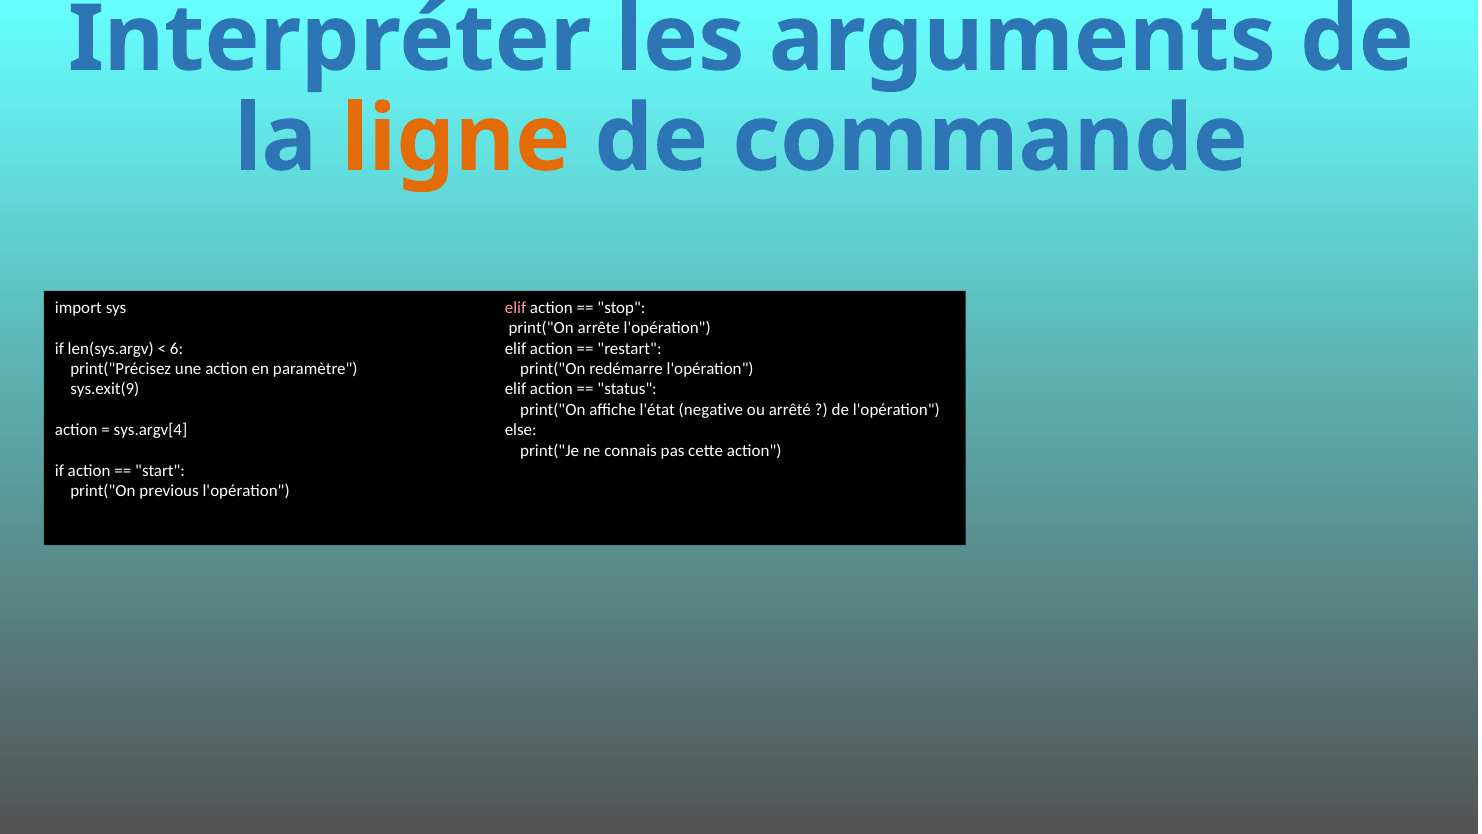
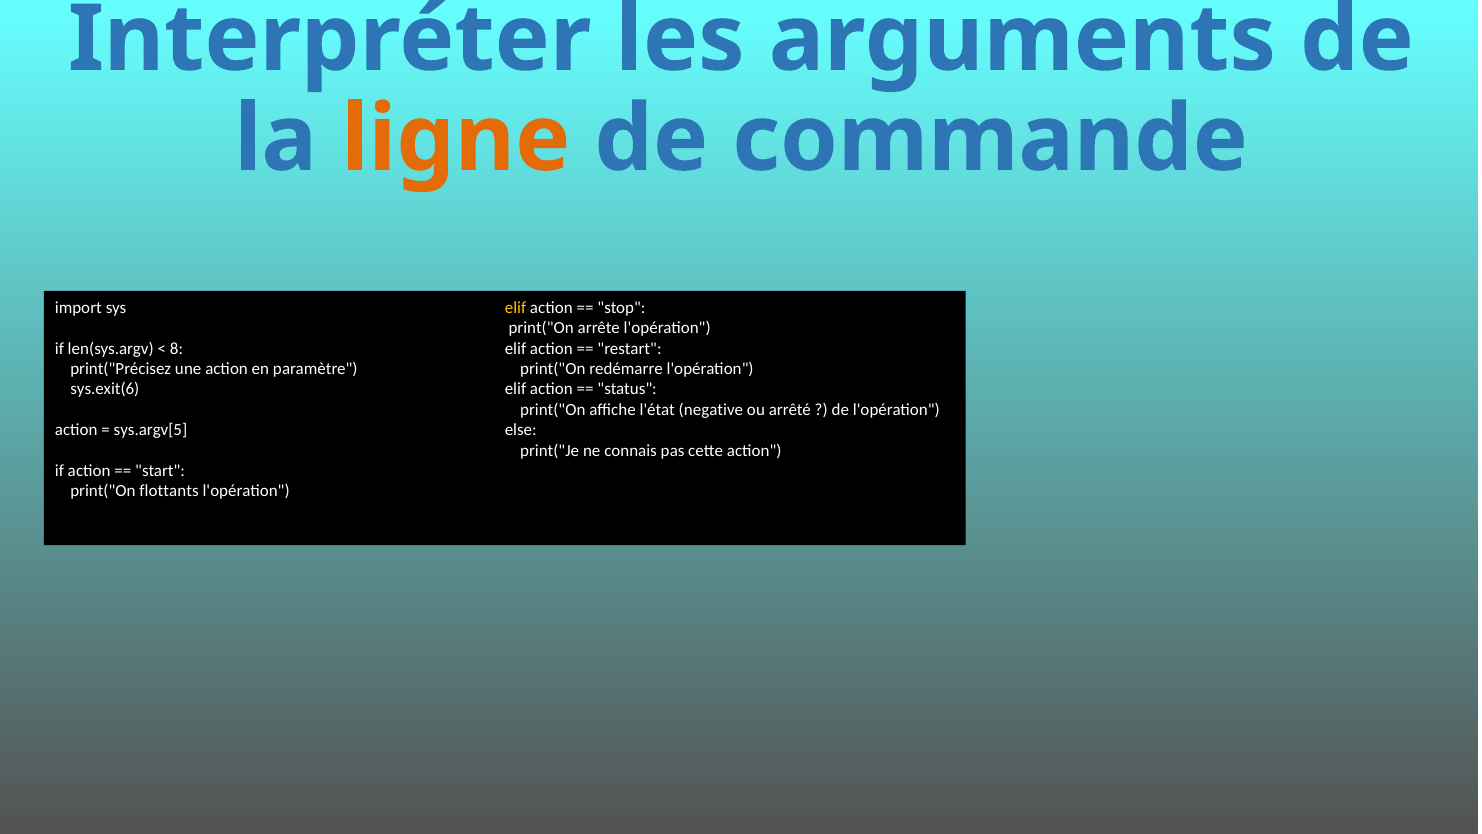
elif colour: pink -> yellow (516, 307)
6: 6 -> 8 (177, 348)
sys.exit(9: sys.exit(9 -> sys.exit(6 (105, 389)
sys.argv[4: sys.argv[4 -> sys.argv[5 (150, 430)
previous: previous -> flottants (169, 491)
